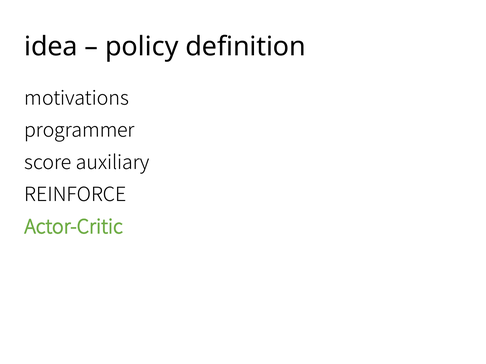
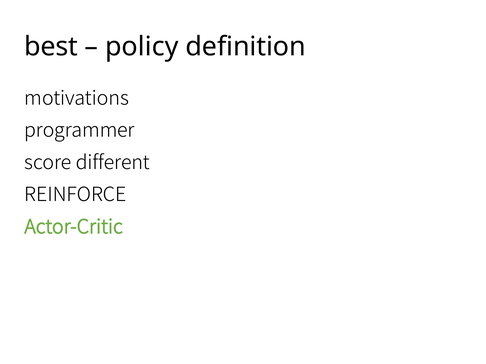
idea: idea -> best (51, 47)
auxiliary: auxiliary -> different (113, 163)
